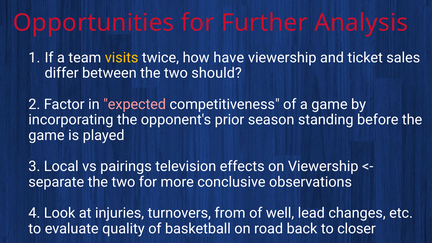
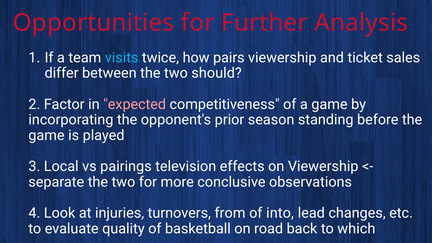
visits colour: yellow -> light blue (122, 58)
have: have -> pairs (229, 58)
well: well -> into (280, 213)
closer: closer -> which (356, 229)
